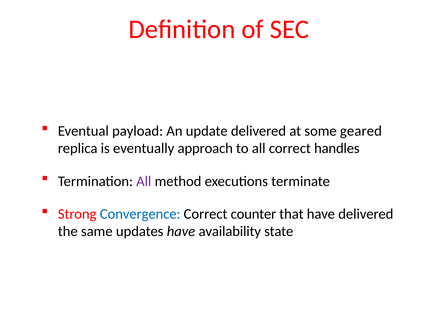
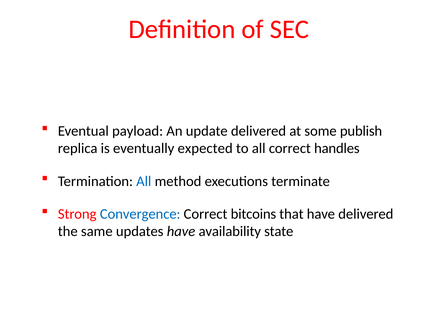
geared: geared -> publish (361, 131)
approach: approach -> expected (205, 148)
All colour: purple -> blue (144, 181)
counter: counter -> bitcoins (253, 214)
